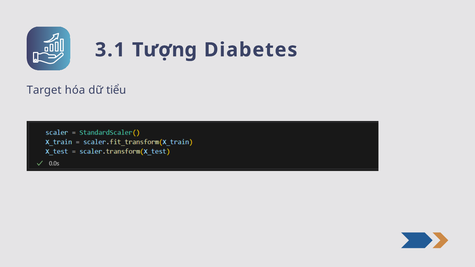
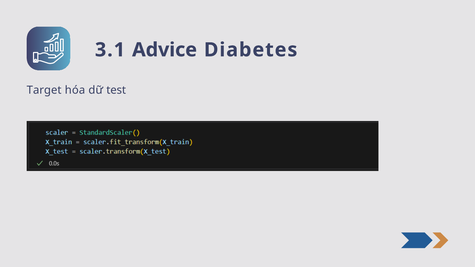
Tượng: Tượng -> Advice (165, 50)
tiểu: tiểu -> test (116, 90)
